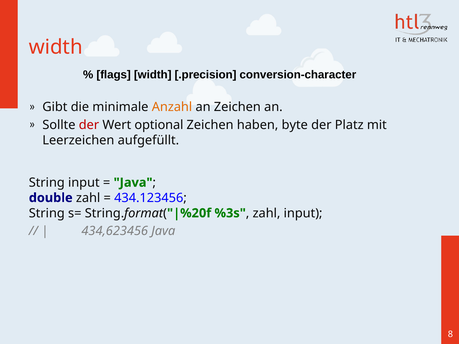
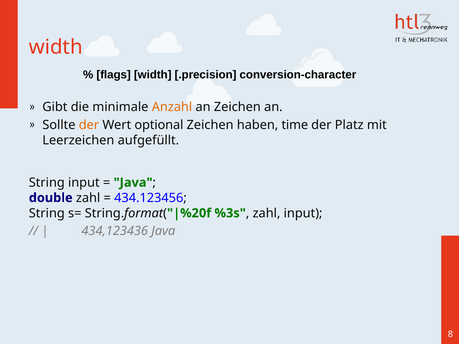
der colour: red -> orange (89, 125)
byte: byte -> time (295, 125)
434,623456: 434,623456 -> 434,123436 (115, 231)
